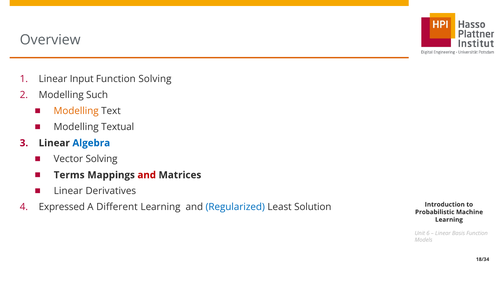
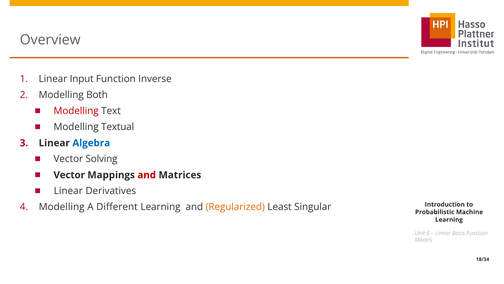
Function Solving: Solving -> Inverse (155, 79)
Such: Such -> Both (97, 95)
Modelling colour: orange -> red (76, 111)
Terms: Terms -> Vector (69, 175)
Expressed: Expressed -> Modelling (62, 207)
Regularized colour: blue -> orange (235, 207)
Solution: Solution -> Singular (313, 207)
